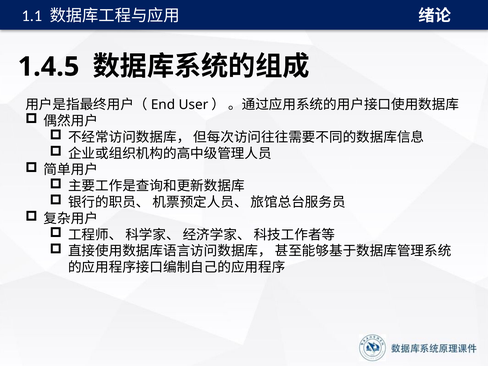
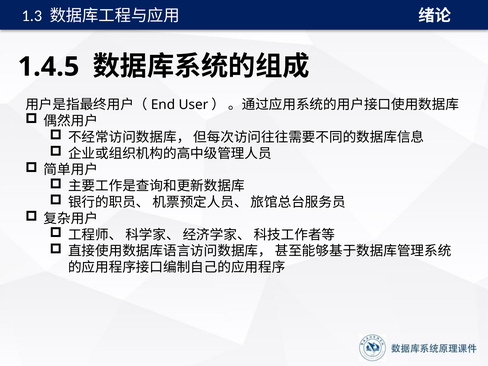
1.1: 1.1 -> 1.3 (32, 16)
